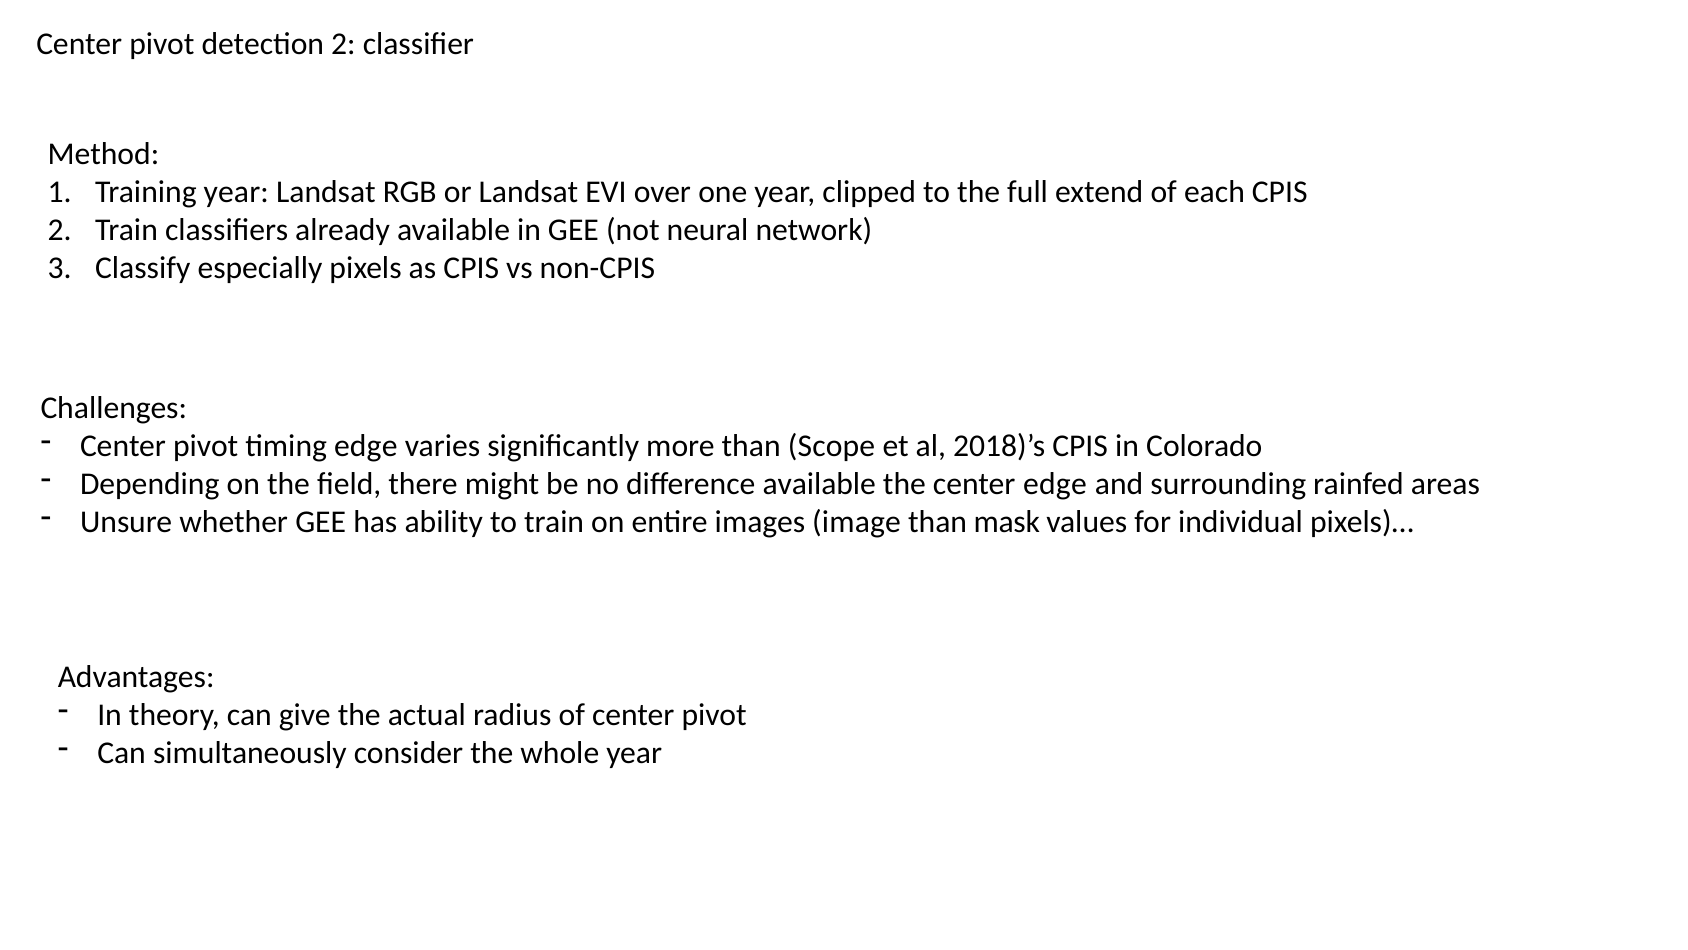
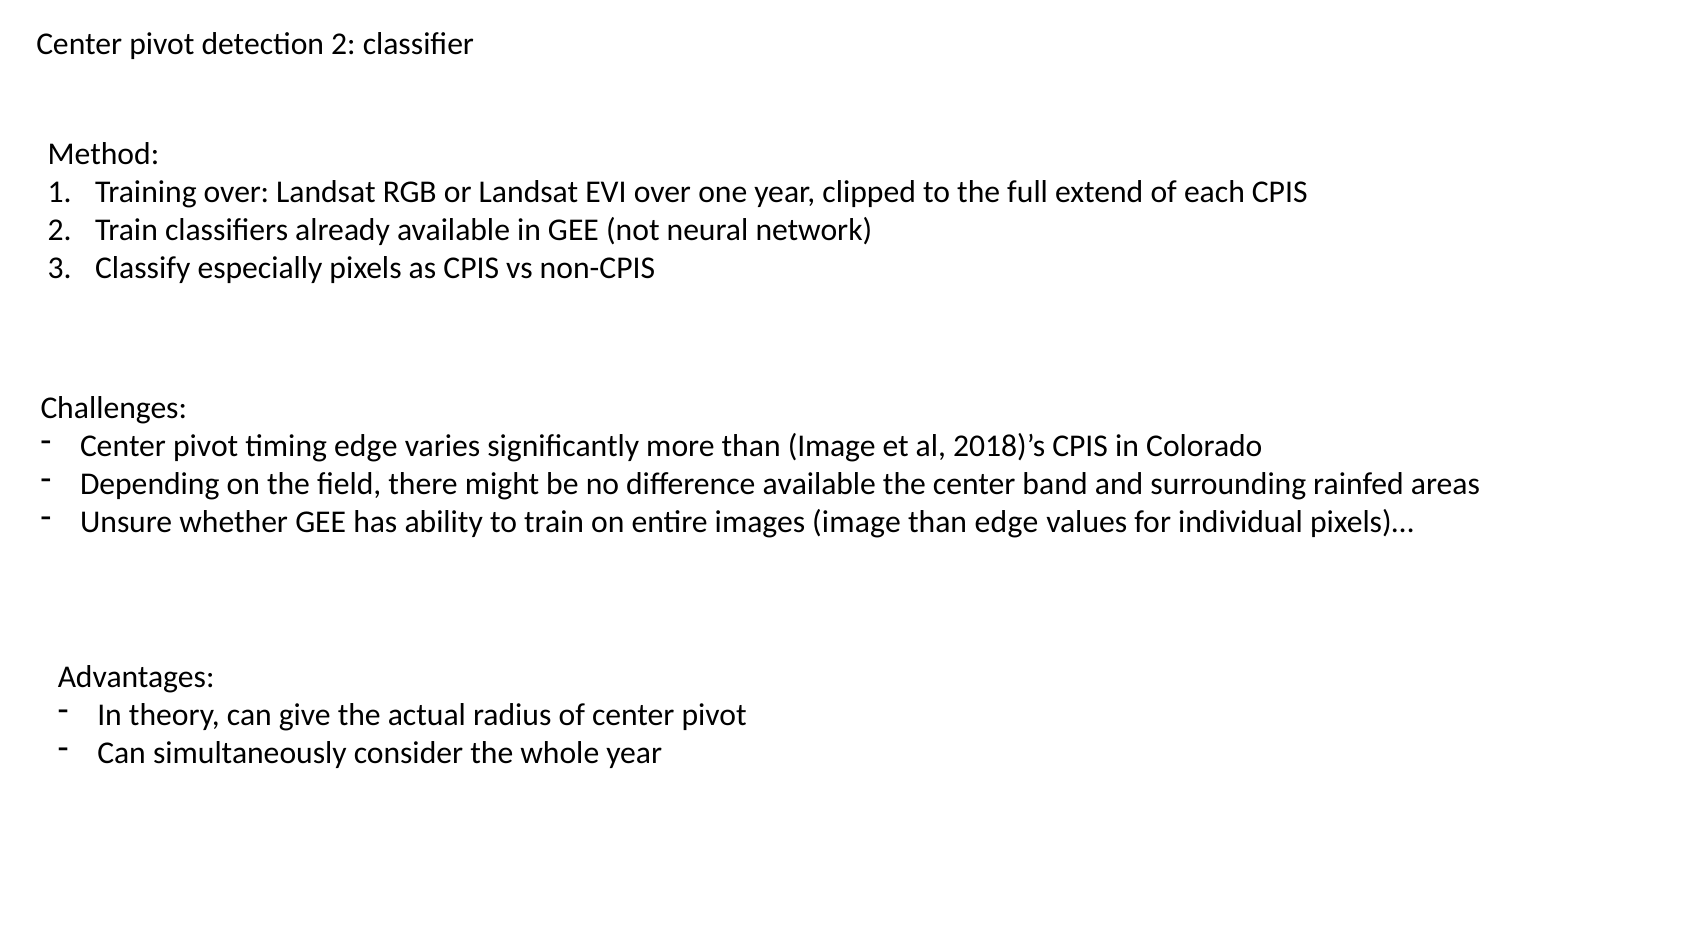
Training year: year -> over (236, 192)
than Scope: Scope -> Image (832, 446)
center edge: edge -> band (1055, 484)
than mask: mask -> edge (1006, 522)
